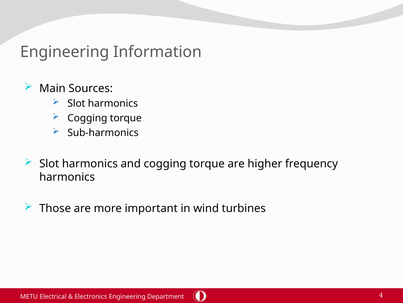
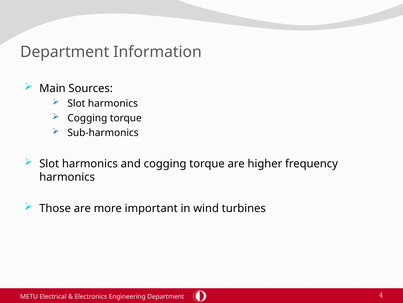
Engineering: Engineering -> Department (65, 52)
